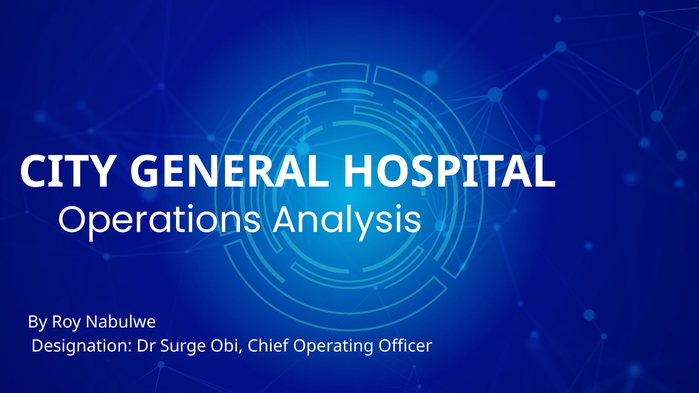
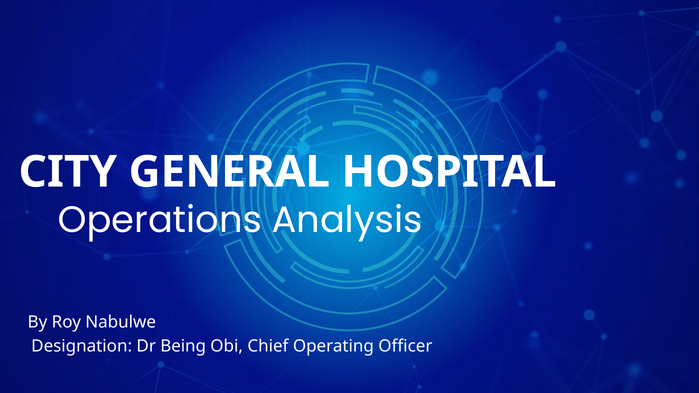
Surge: Surge -> Being (183, 346)
